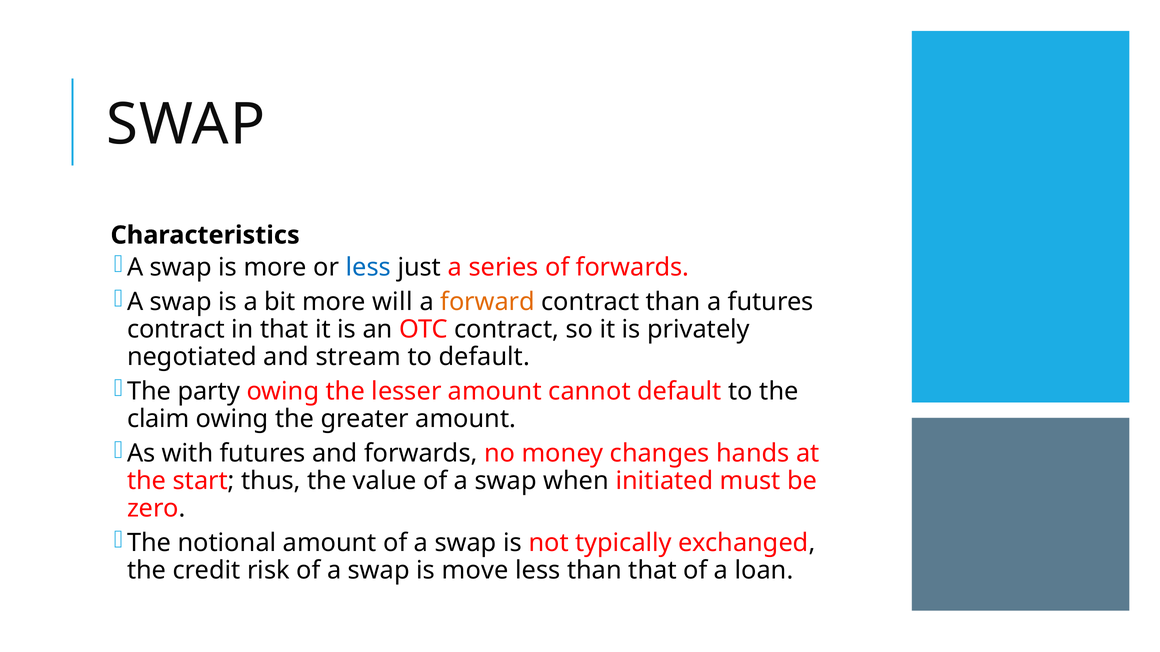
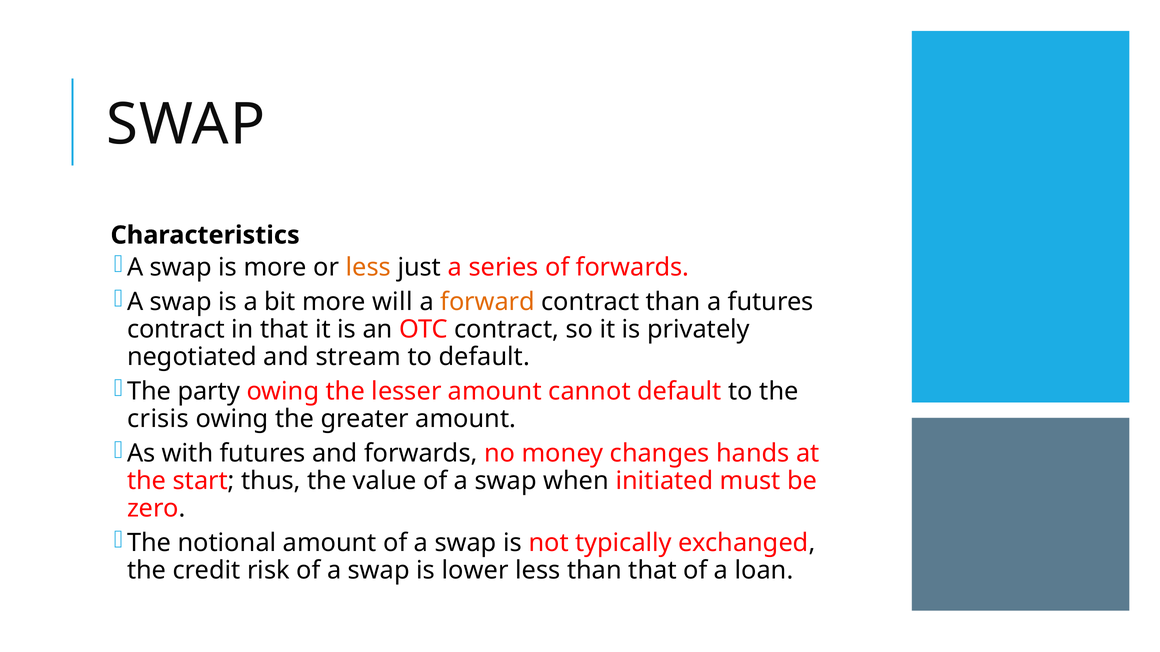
less colour: blue -> orange (368, 268)
claim: claim -> crisis (158, 419)
move: move -> lower (475, 571)
